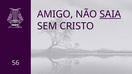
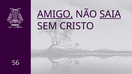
AMIGO underline: none -> present (55, 14)
